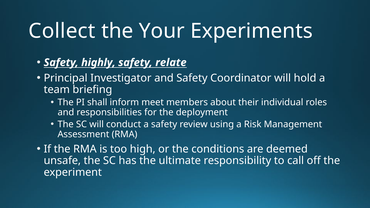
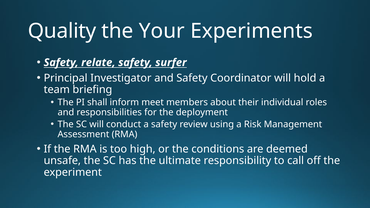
Collect: Collect -> Quality (62, 31)
highly: highly -> relate (98, 63)
relate: relate -> surfer (171, 63)
